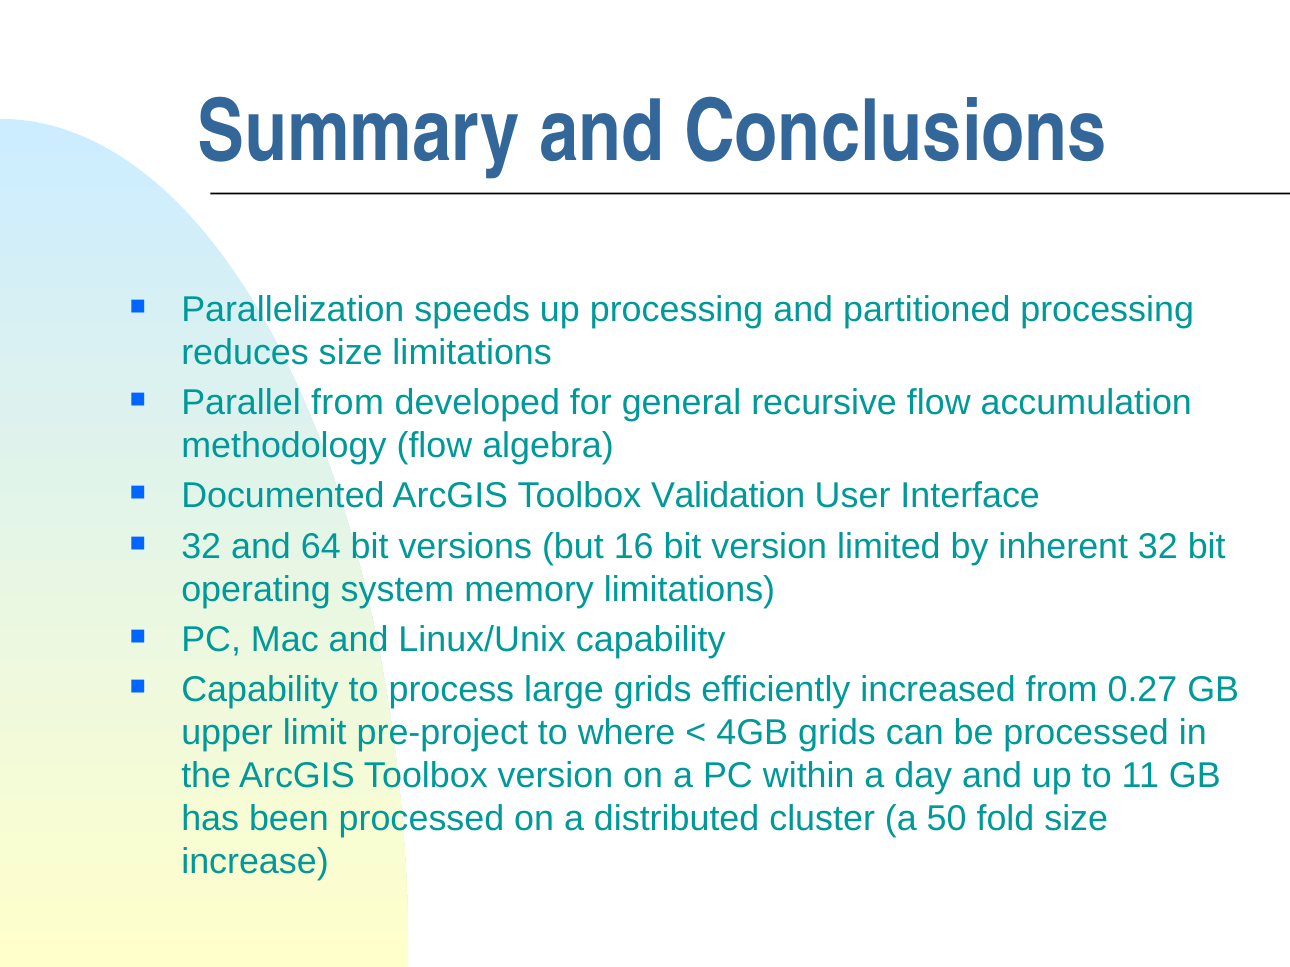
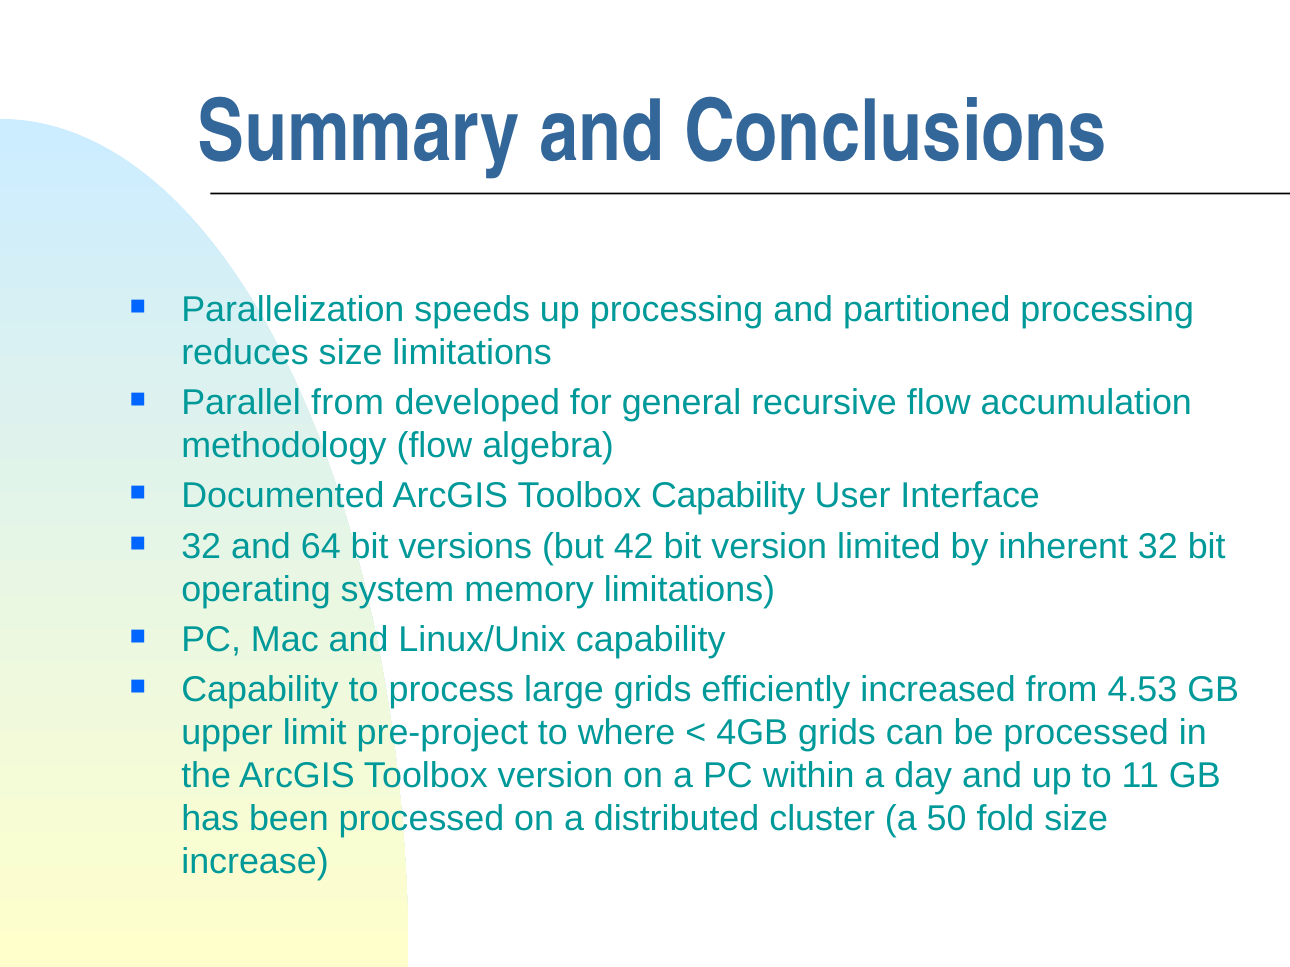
Toolbox Validation: Validation -> Capability (728, 496)
16: 16 -> 42 (634, 547)
0.27: 0.27 -> 4.53 (1142, 690)
